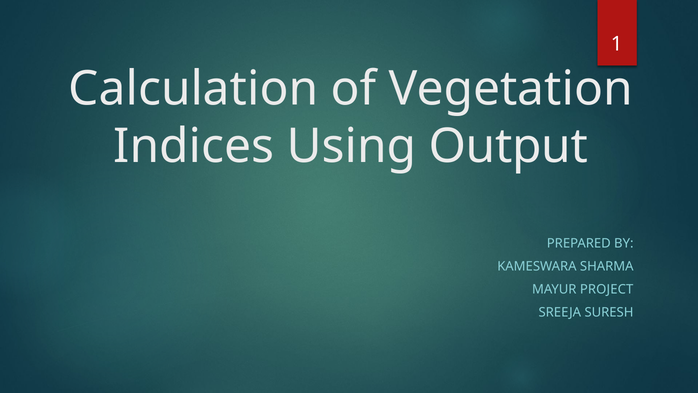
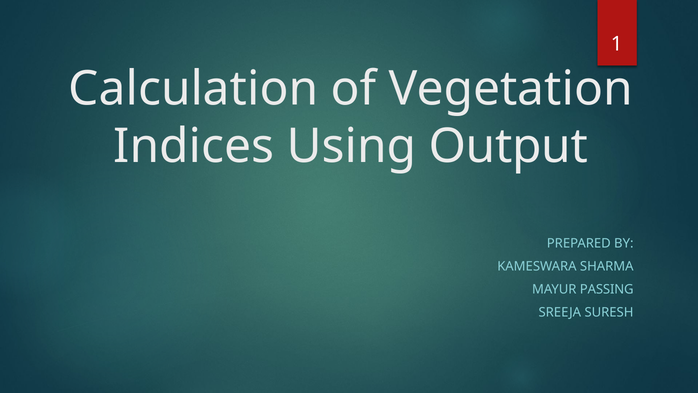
PROJECT: PROJECT -> PASSING (607, 289)
